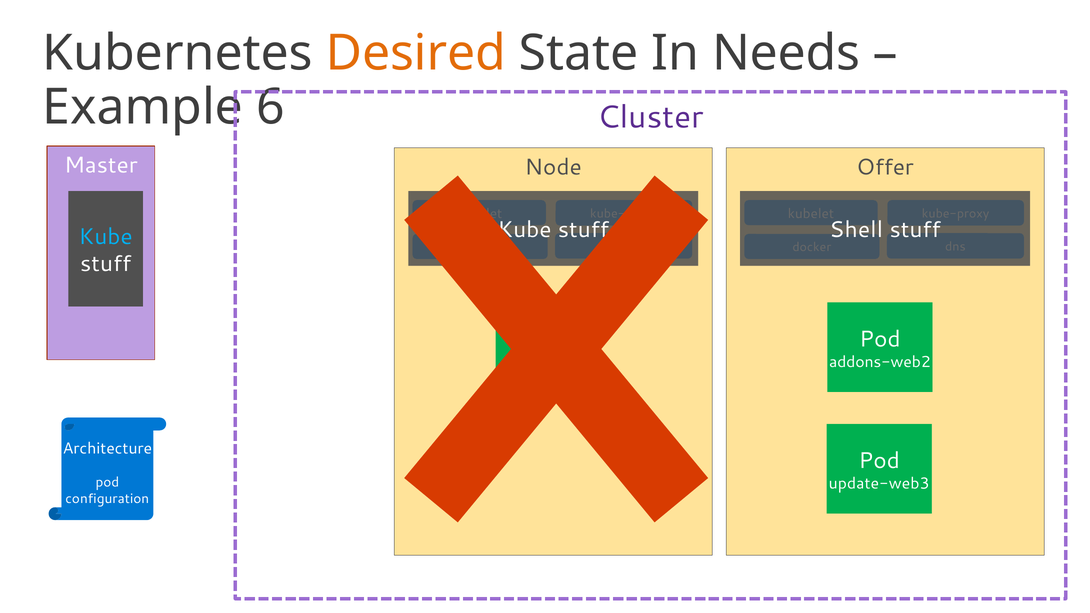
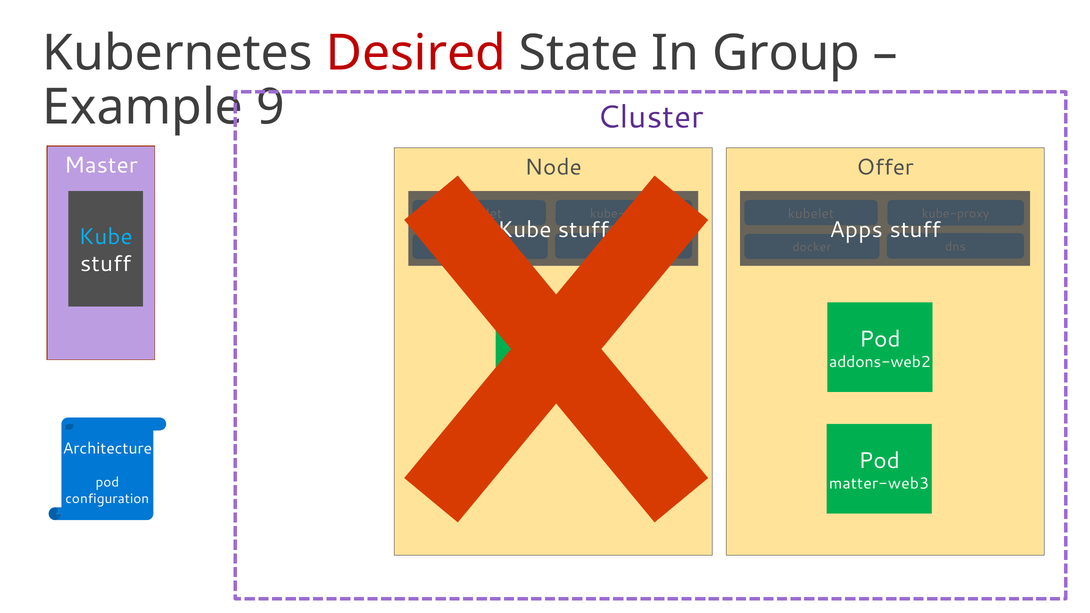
Desired colour: orange -> red (416, 53)
Needs: Needs -> Group (786, 53)
6: 6 -> 9 (270, 107)
Shell: Shell -> Apps (856, 230)
update-web3: update-web3 -> matter-web3 (879, 484)
